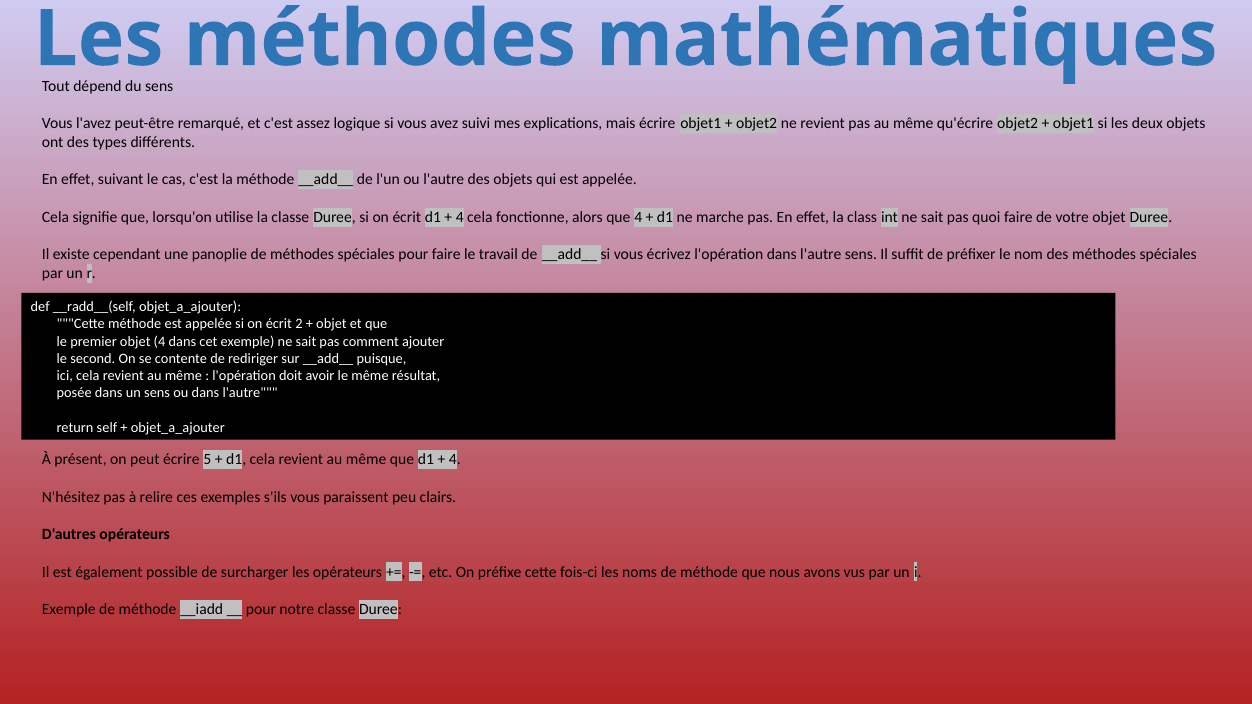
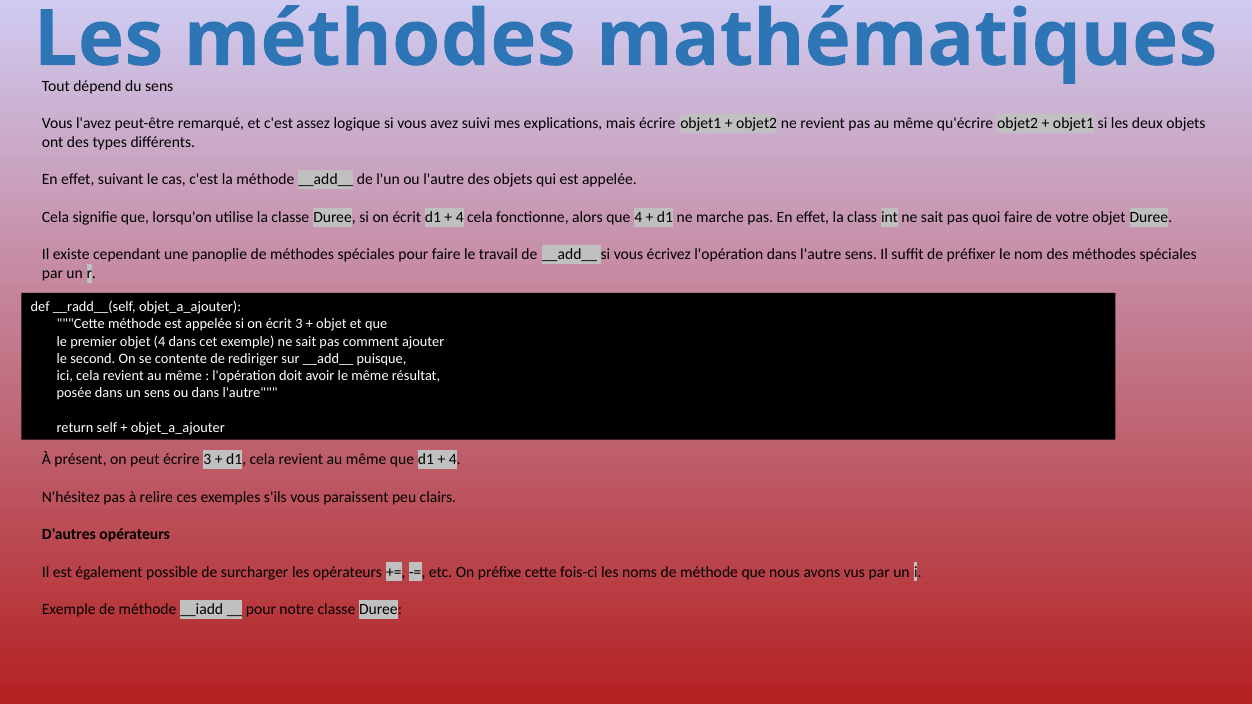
écrit 2: 2 -> 3 (299, 324)
écrire 5: 5 -> 3 (207, 460)
